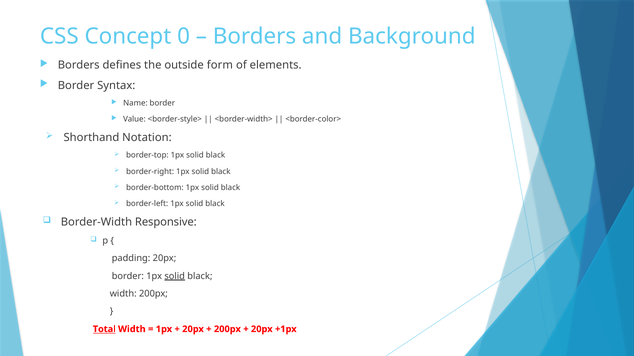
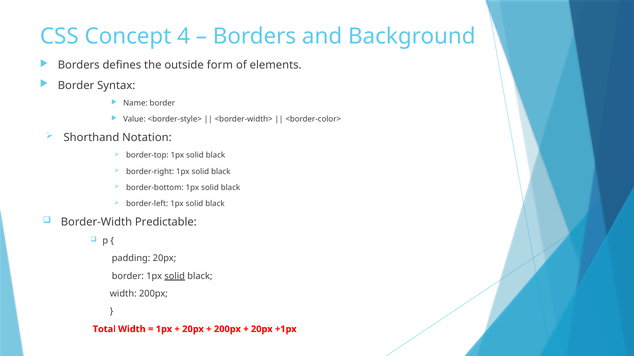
0: 0 -> 4 (184, 36)
Responsive: Responsive -> Predictable (166, 222)
Total underline: present -> none (104, 330)
